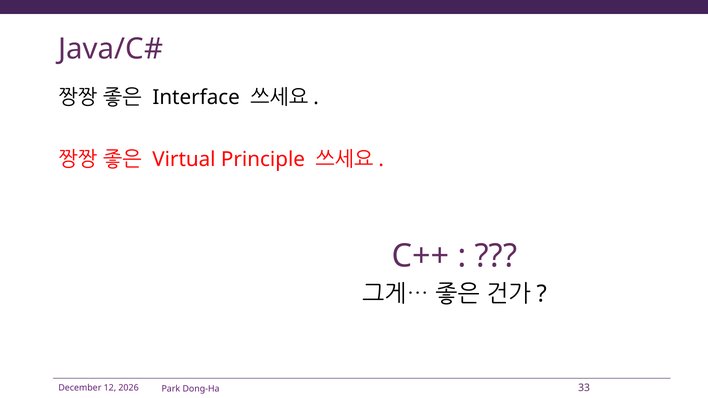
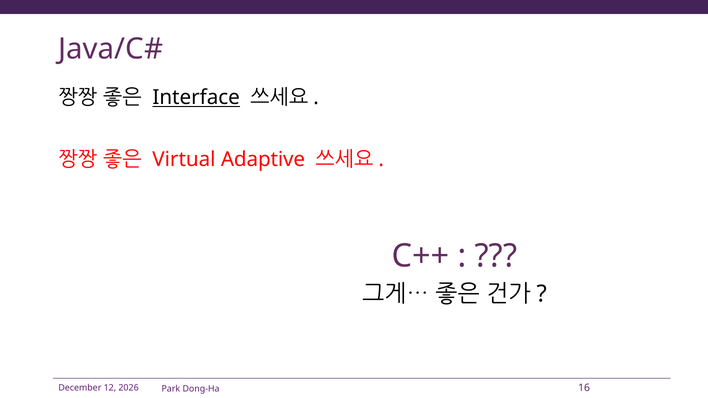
Interface underline: none -> present (196, 98)
Principle: Principle -> Adaptive (263, 160)
33: 33 -> 16 (584, 388)
